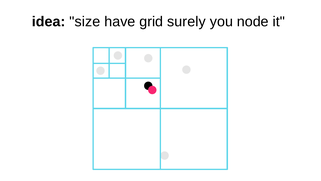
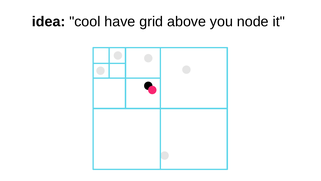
size: size -> cool (85, 22)
surely: surely -> above (187, 22)
